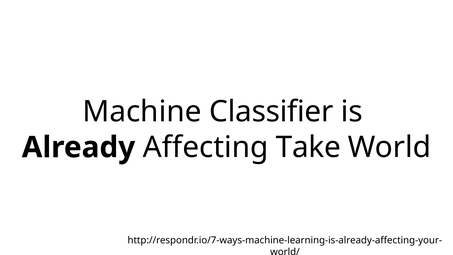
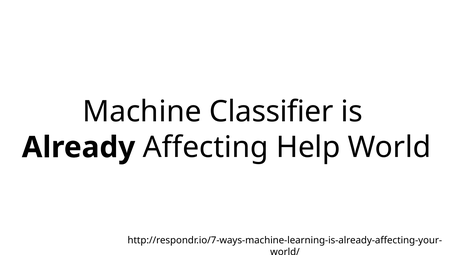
Take: Take -> Help (308, 147)
